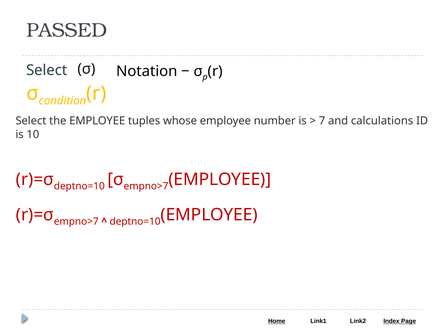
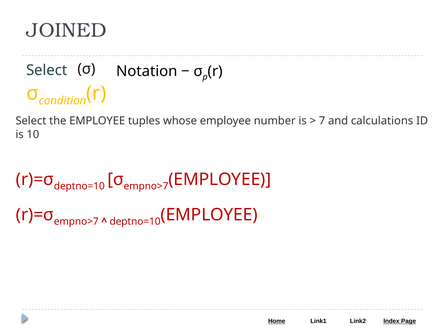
PASSED: PASSED -> JOINED (67, 30)
